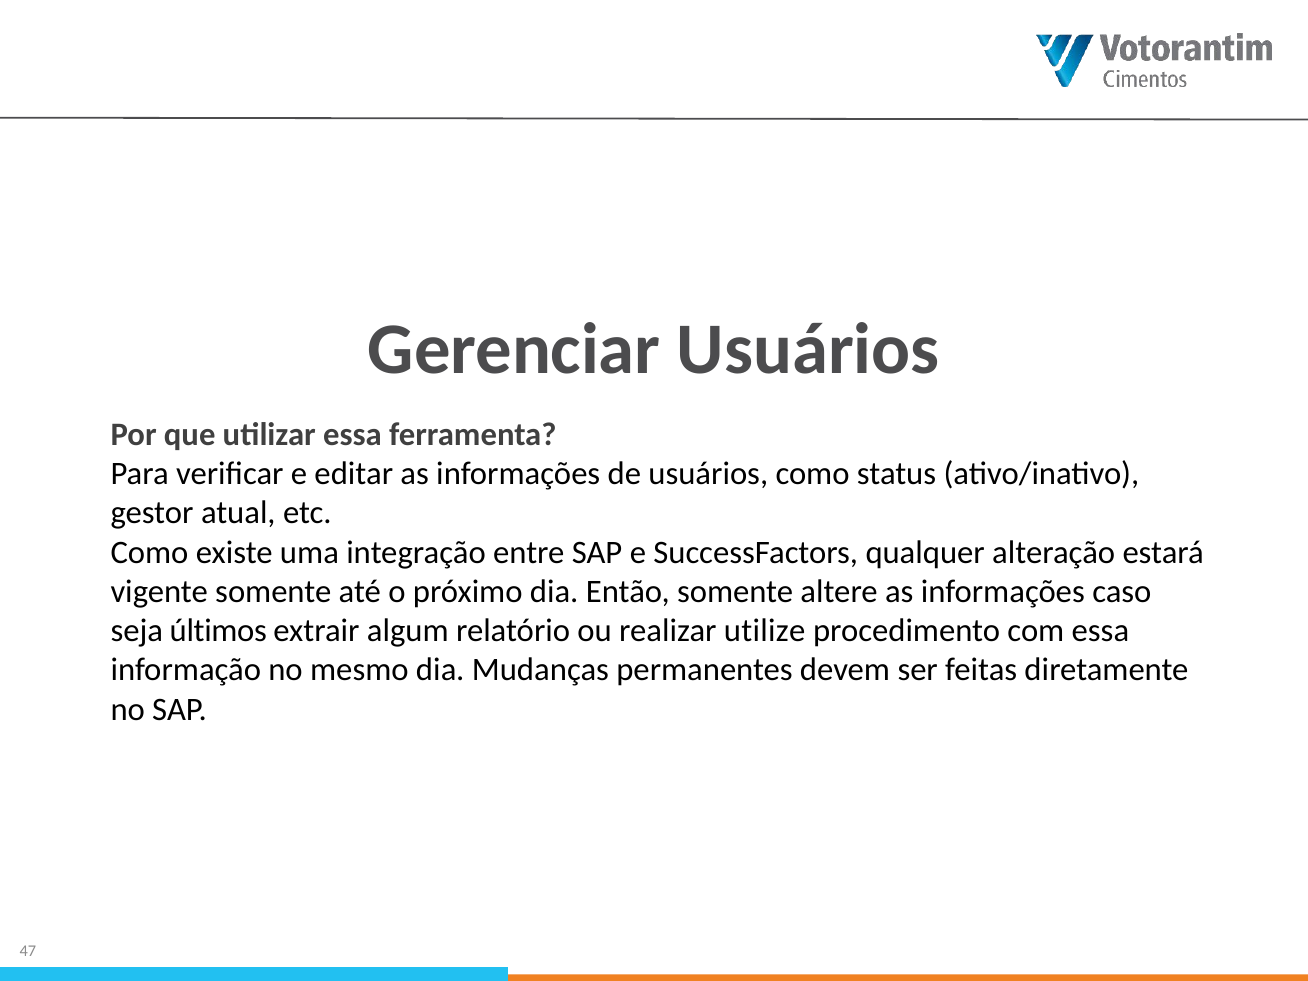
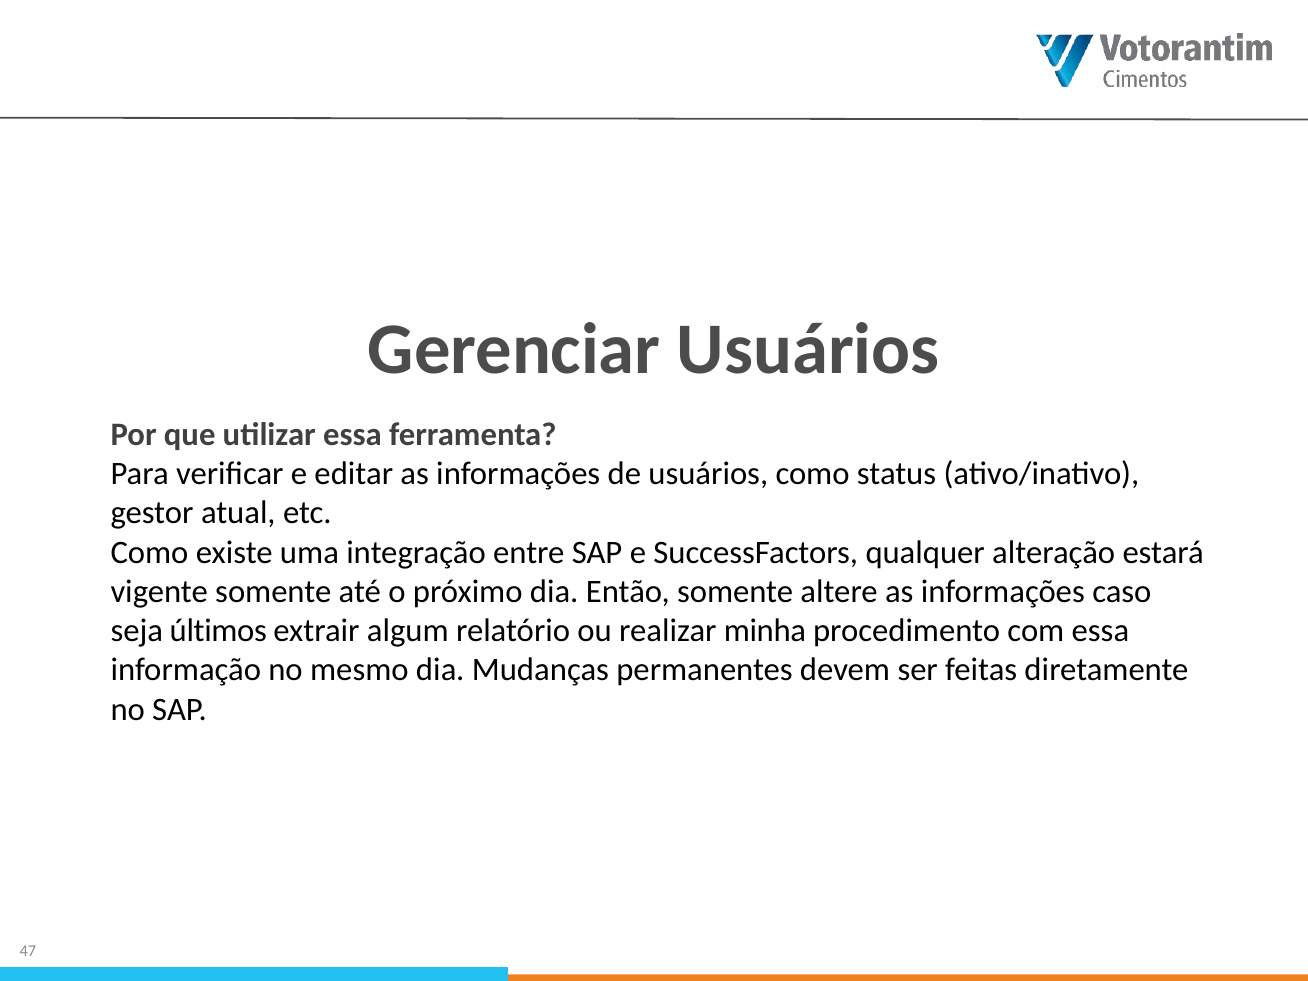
utilize: utilize -> minha (765, 631)
